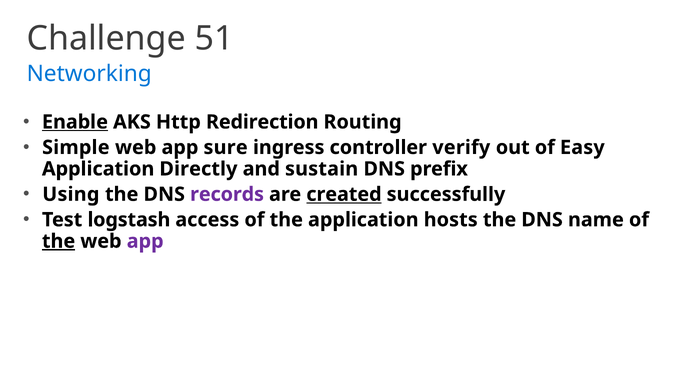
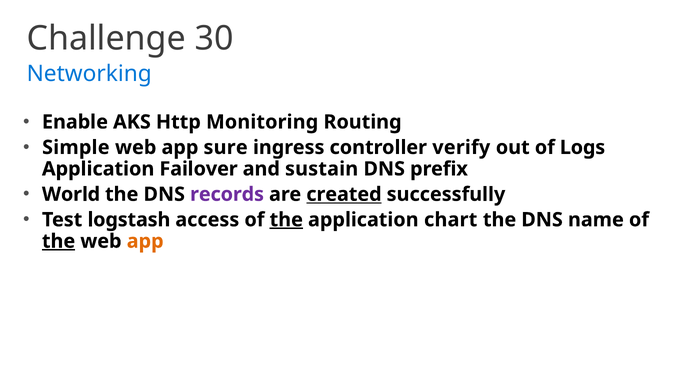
51: 51 -> 30 (214, 38)
Enable underline: present -> none (75, 122)
Redirection: Redirection -> Monitoring (262, 122)
Easy: Easy -> Logs (583, 147)
Directly: Directly -> Failover (199, 169)
Using: Using -> World (71, 194)
the underline: none -> present (286, 219)
hosts: hosts -> chart (451, 219)
app colour: purple -> orange (145, 241)
